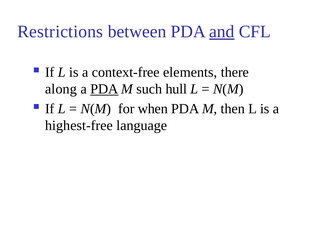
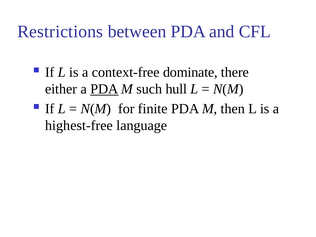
and underline: present -> none (222, 32)
elements: elements -> dominate (190, 72)
along: along -> either (61, 89)
when: when -> finite (153, 109)
